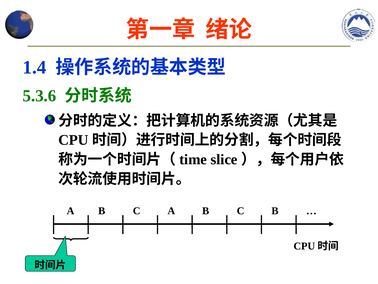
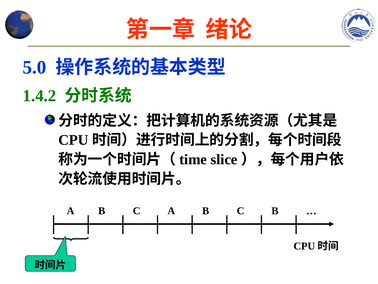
1.4: 1.4 -> 5.0 (34, 67)
5.3.6: 5.3.6 -> 1.4.2 (39, 96)
